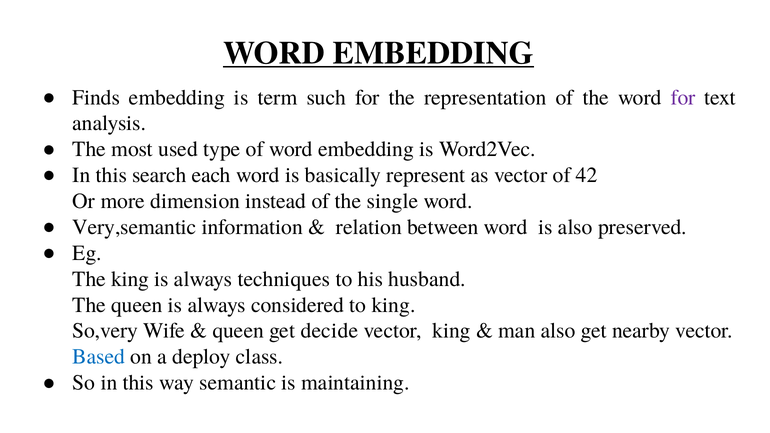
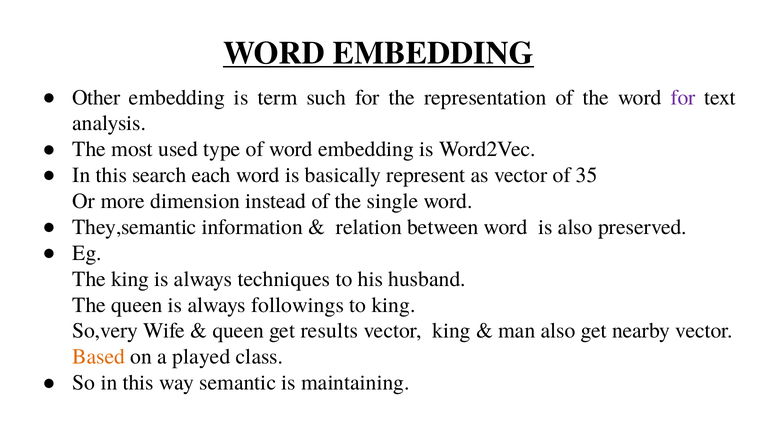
Finds: Finds -> Other (96, 97)
42: 42 -> 35 (587, 175)
Very,semantic: Very,semantic -> They,semantic (135, 227)
considered: considered -> followings (298, 305)
decide: decide -> results (329, 331)
Based colour: blue -> orange (99, 357)
deploy: deploy -> played (201, 357)
